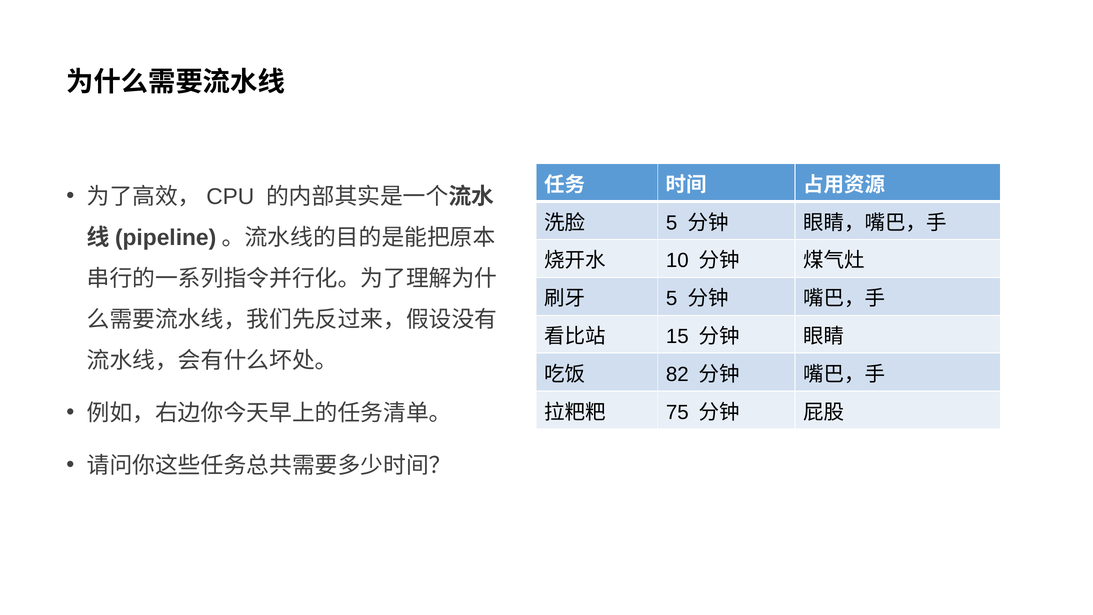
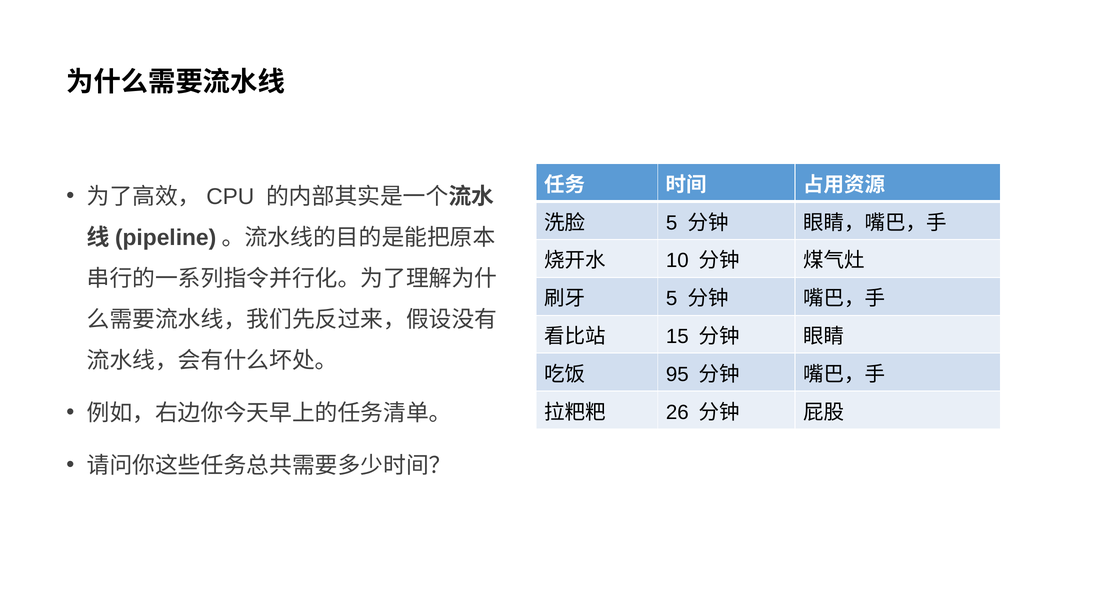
82: 82 -> 95 (677, 374)
75: 75 -> 26 (677, 412)
